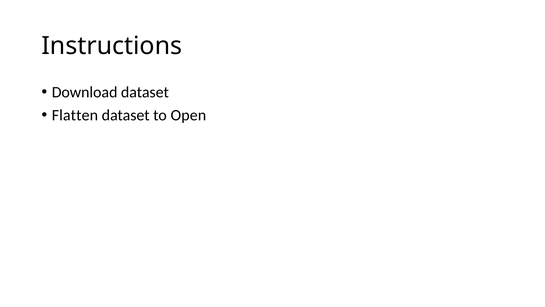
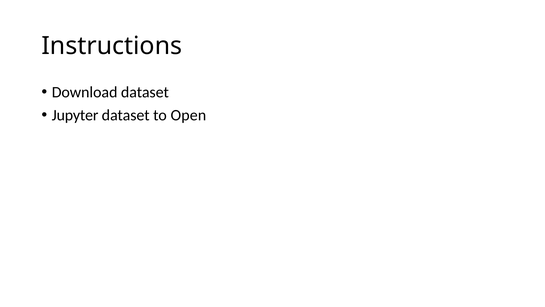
Flatten: Flatten -> Jupyter (75, 115)
